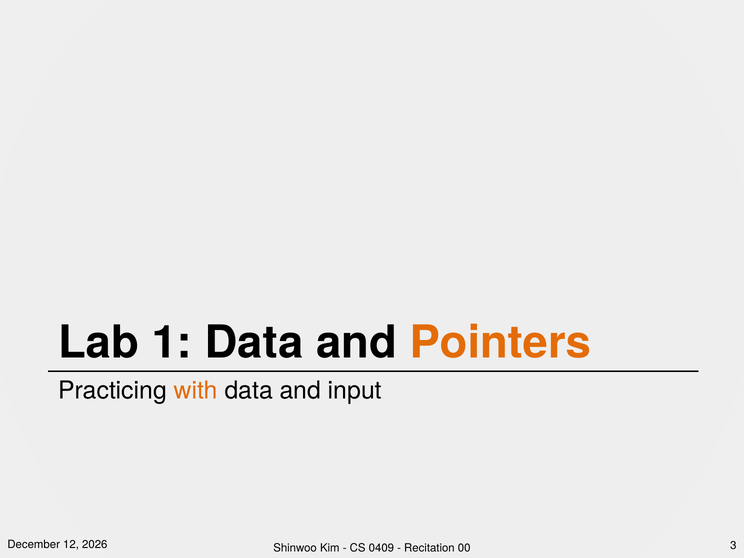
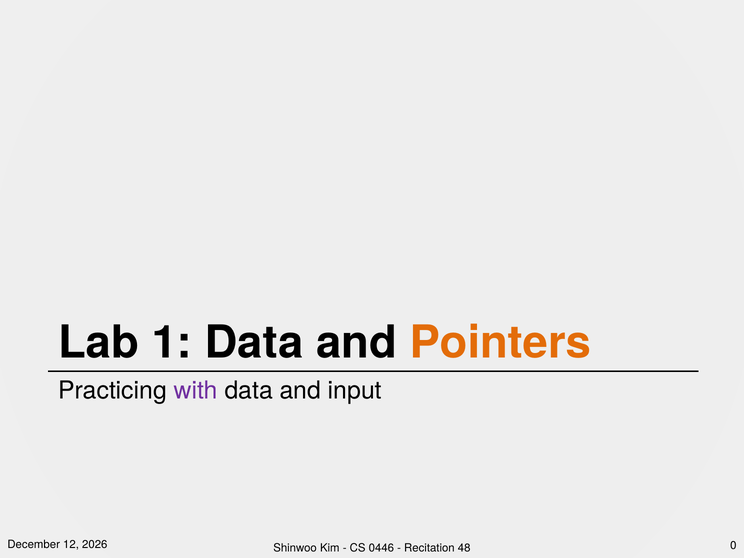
with colour: orange -> purple (196, 390)
3: 3 -> 0 (733, 545)
0409: 0409 -> 0446 (381, 548)
00: 00 -> 48 (464, 548)
